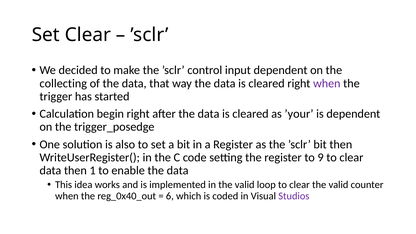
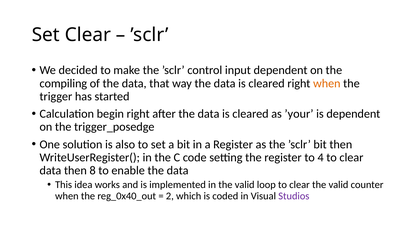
collecting: collecting -> compiling (63, 83)
when colour: purple -> orange (327, 83)
9: 9 -> 4 (321, 157)
1: 1 -> 8 (93, 171)
6: 6 -> 2 (170, 196)
